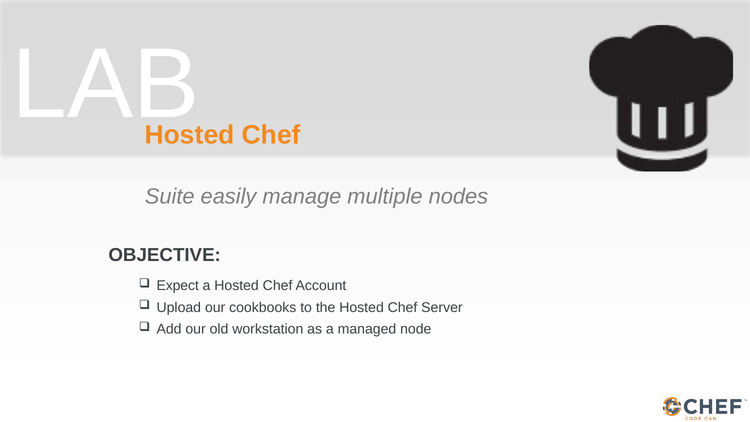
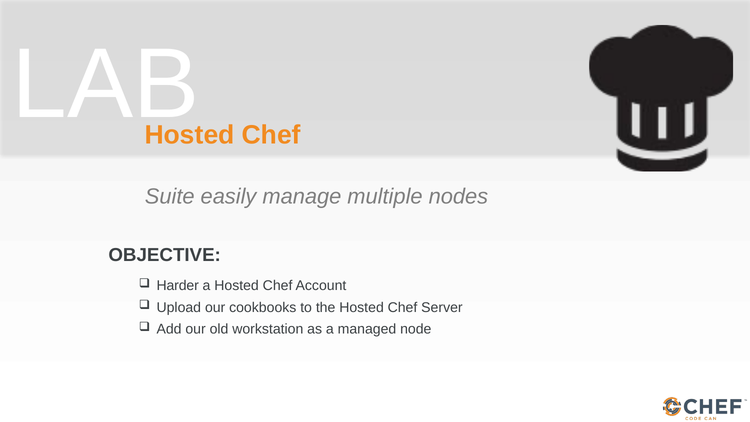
Expect: Expect -> Harder (178, 286)
